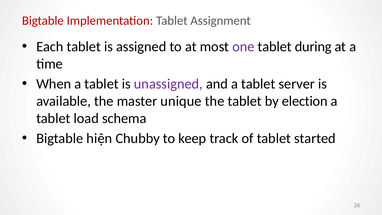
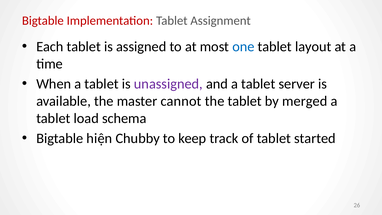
one colour: purple -> blue (243, 47)
during: during -> layout (313, 47)
unique: unique -> cannot (181, 101)
election: election -> merged (305, 101)
